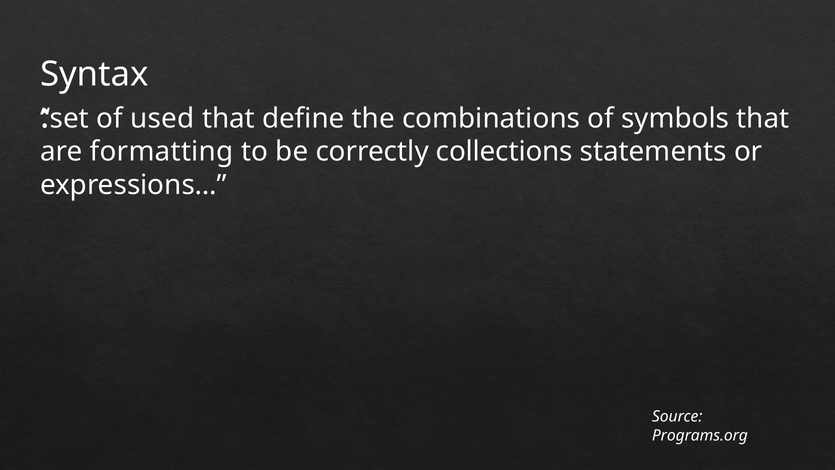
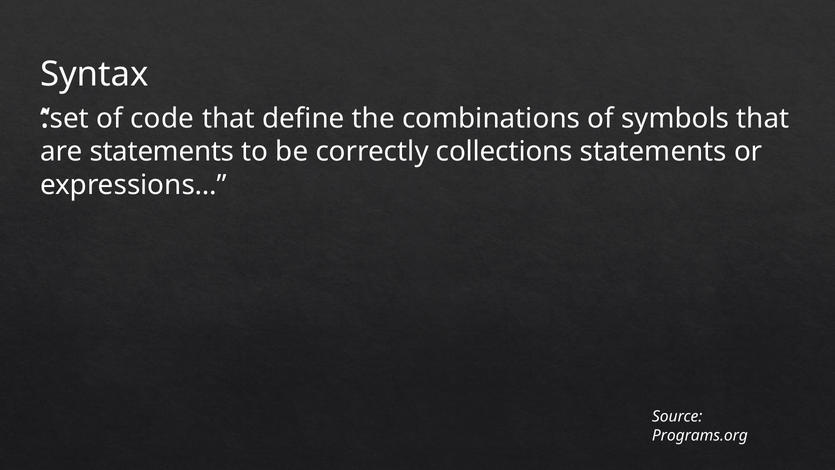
used: used -> code (162, 118)
are formatting: formatting -> statements (162, 152)
